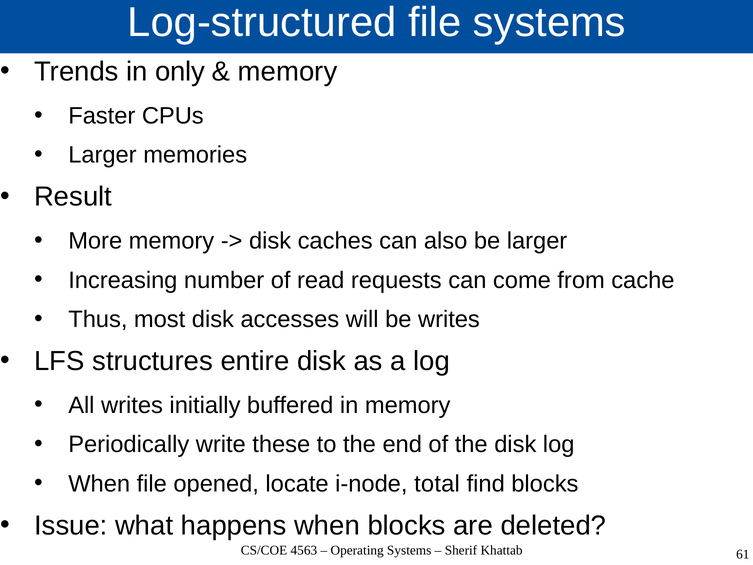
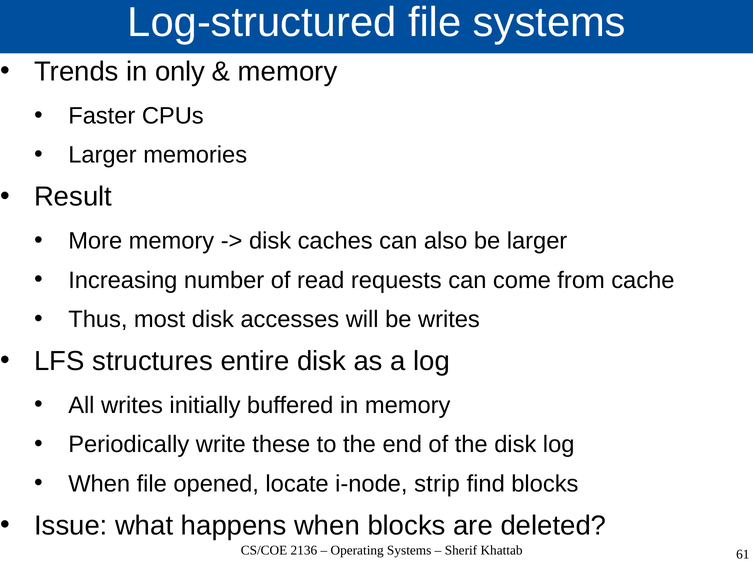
total: total -> strip (437, 484)
4563: 4563 -> 2136 (304, 550)
